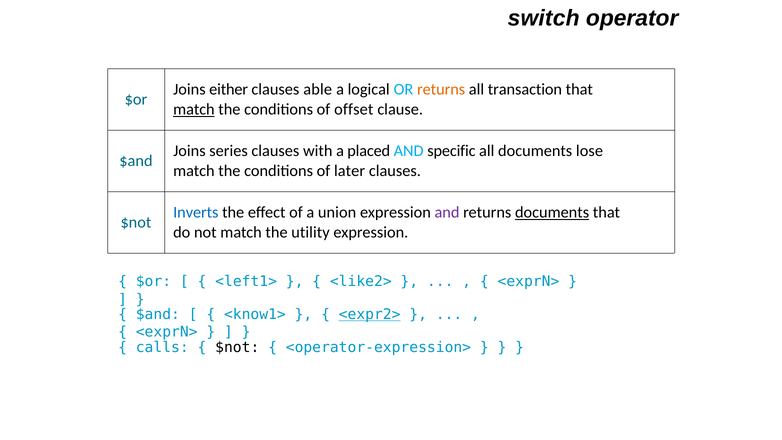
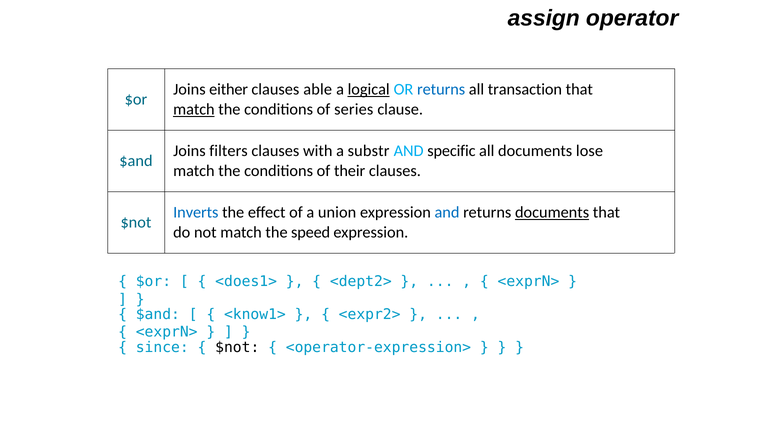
switch: switch -> assign (544, 18)
logical underline: none -> present (369, 89)
returns colour: orange -> blue (441, 89)
offset: offset -> series (354, 109)
series: series -> filters (229, 151)
placed: placed -> substr (369, 151)
later: later -> their (350, 171)
and colour: purple -> blue (447, 212)
utility: utility -> speed (311, 232)
<left1>: <left1> -> <does1> (246, 282)
<like2>: <like2> -> <dept2> (361, 282)
<expr2> underline: present -> none (370, 314)
calls: calls -> since (162, 347)
